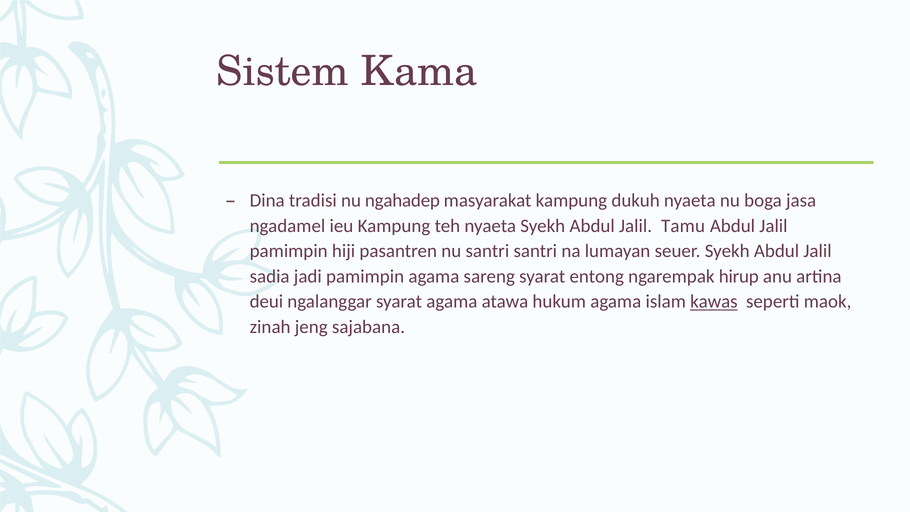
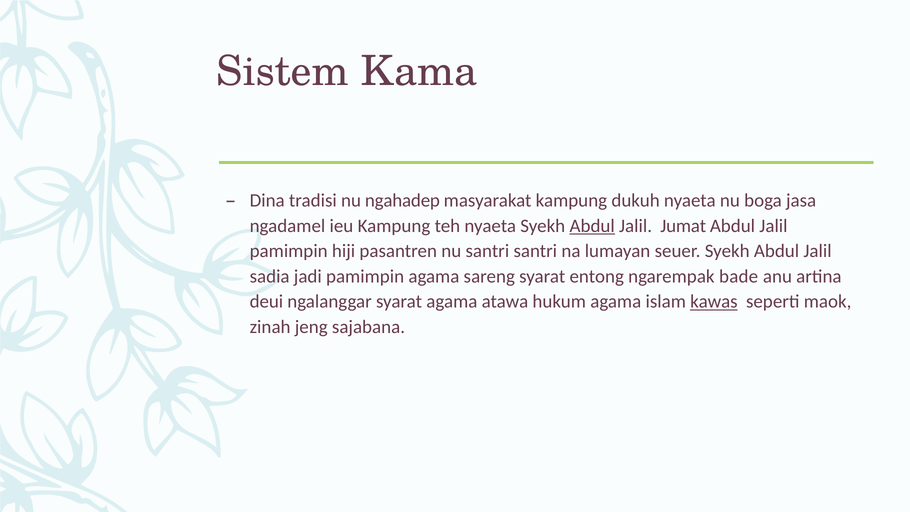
Abdul underline: none -> present (592, 226)
Tamu: Tamu -> Jumat (683, 226)
hirup: hirup -> bade (739, 276)
